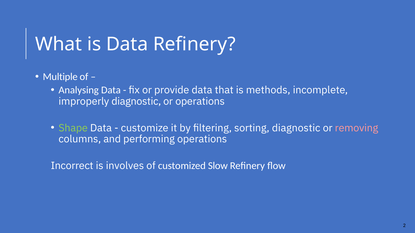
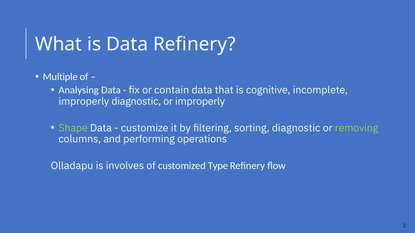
provide: provide -> contain (172, 90)
methods: methods -> cognitive (268, 90)
or operations: operations -> improperly (200, 101)
removing colour: pink -> light green (357, 128)
Incorrect: Incorrect -> Olladapu (72, 166)
Slow: Slow -> Type (218, 166)
